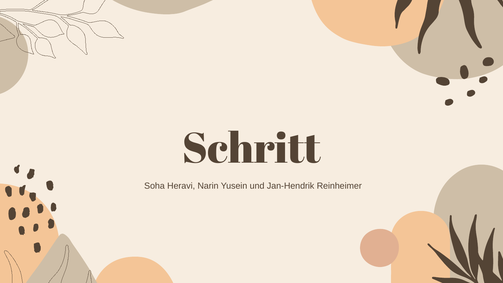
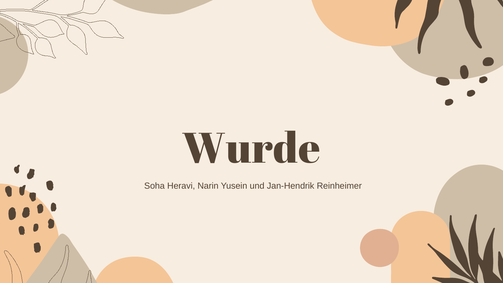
Schritt: Schritt -> Wurde (251, 149)
